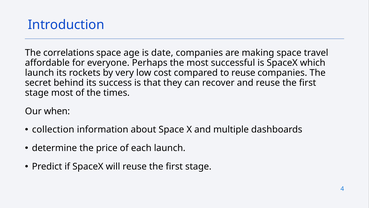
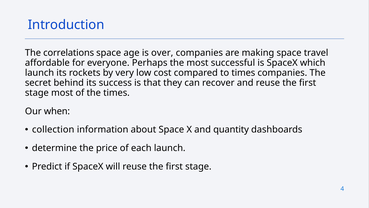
date: date -> over (162, 53)
to reuse: reuse -> times (243, 73)
multiple: multiple -> quantity (231, 129)
